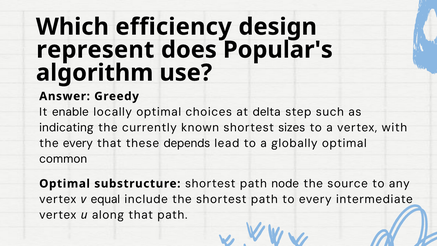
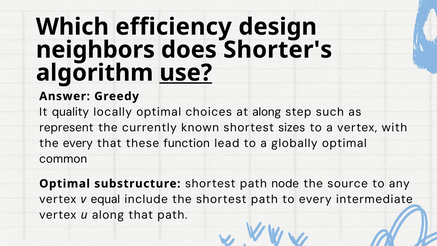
represent: represent -> neighbors (95, 50)
Popular's: Popular's -> Shorter's (278, 50)
use underline: none -> present (186, 73)
enable: enable -> quality (70, 112)
at delta: delta -> along (267, 112)
indicating: indicating -> represent (66, 128)
depends: depends -> function (187, 143)
